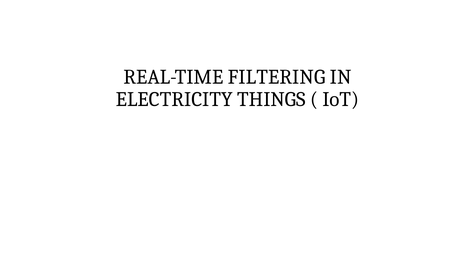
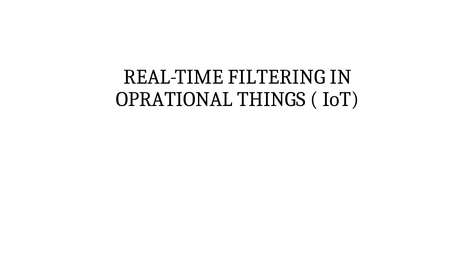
ELECTRICITY: ELECTRICITY -> OPRATIONAL (174, 99)
